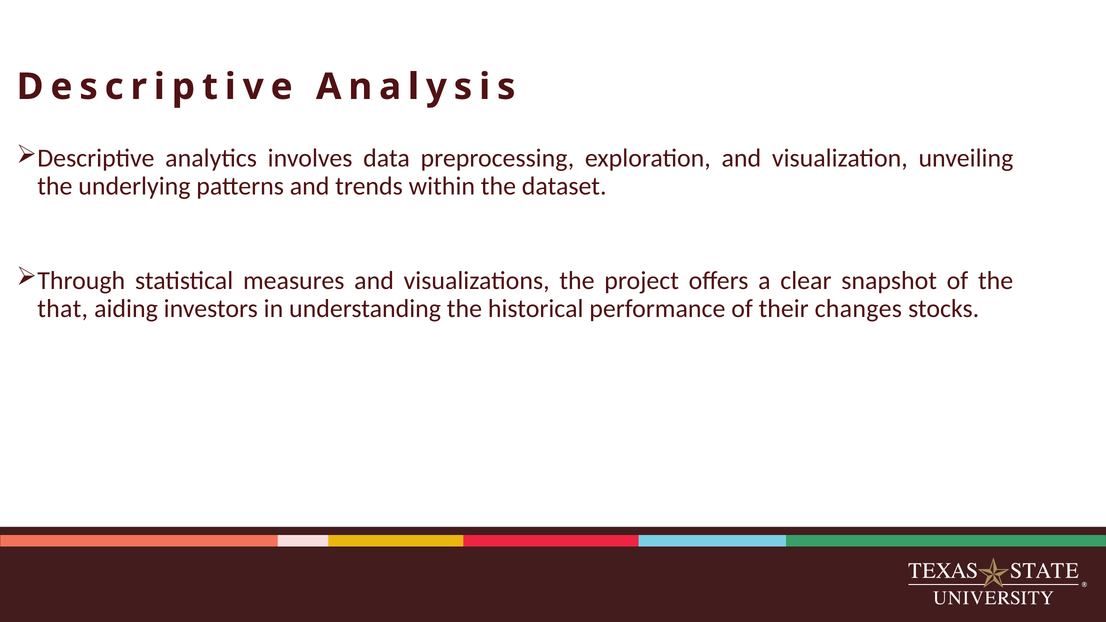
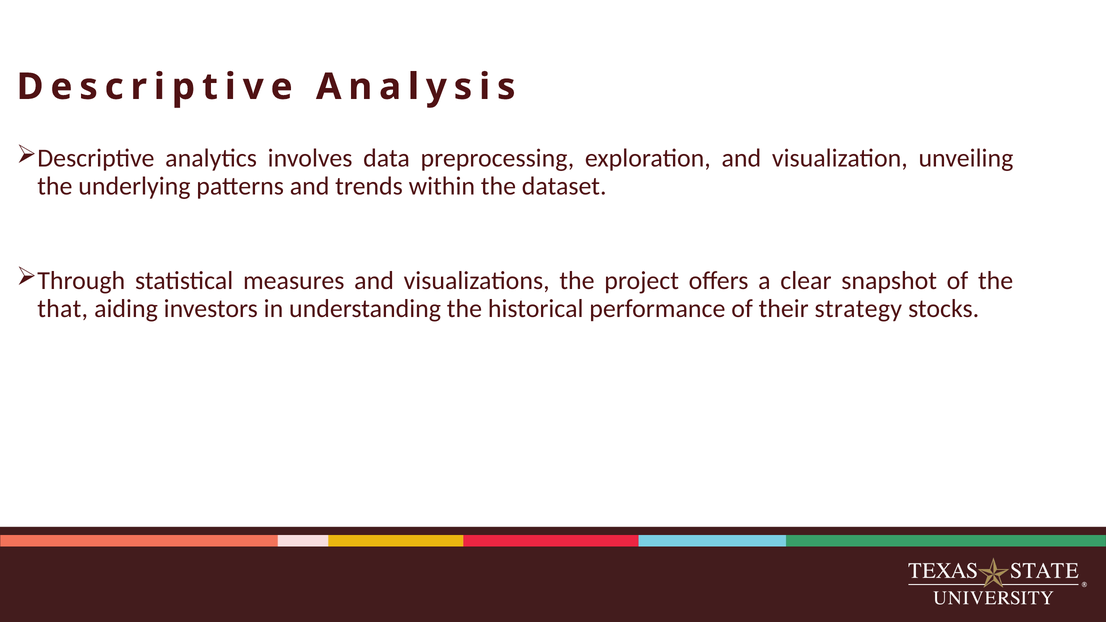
changes: changes -> strategy (858, 309)
